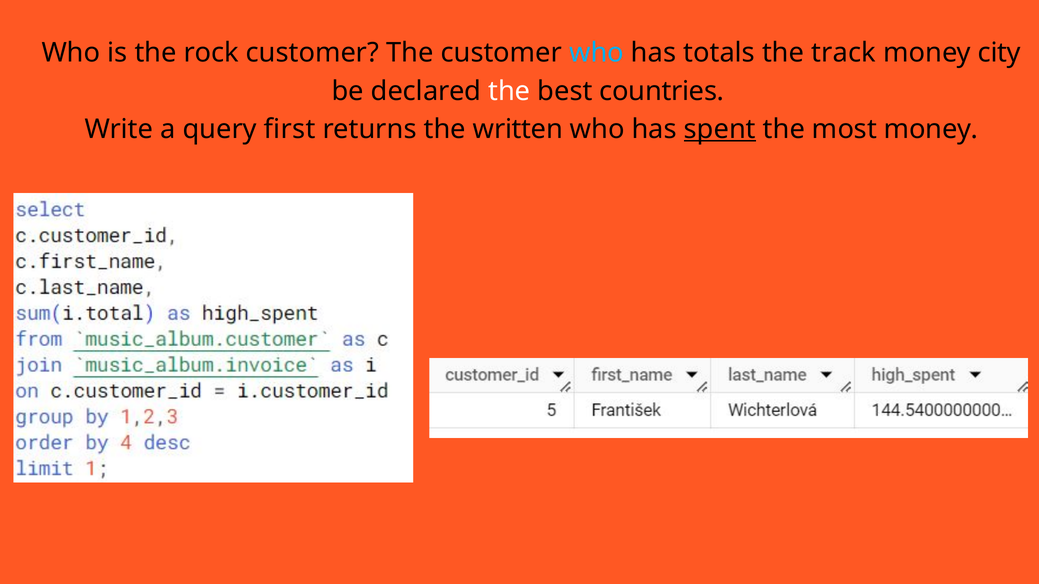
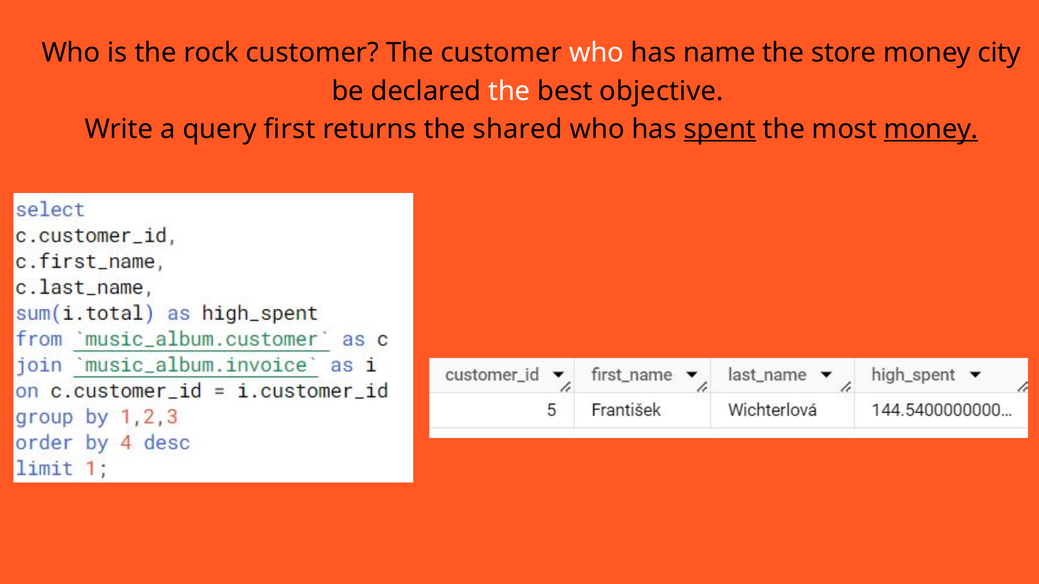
who colour: light blue -> white (596, 53)
totals: totals -> name (719, 53)
track: track -> store (844, 53)
countries: countries -> objective (662, 91)
written: written -> shared (518, 129)
money underline: none -> present (931, 129)
